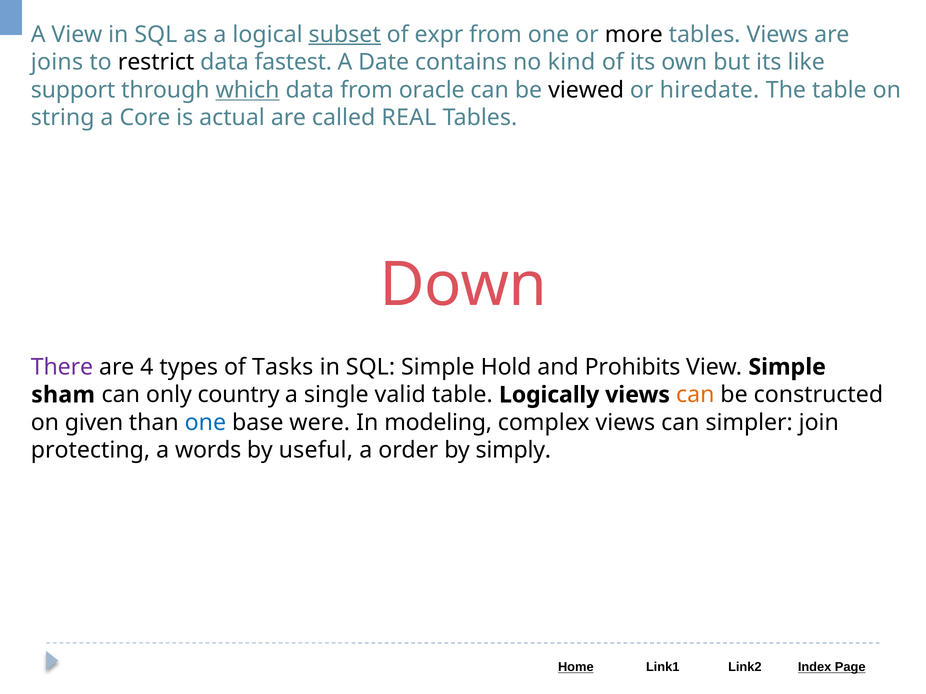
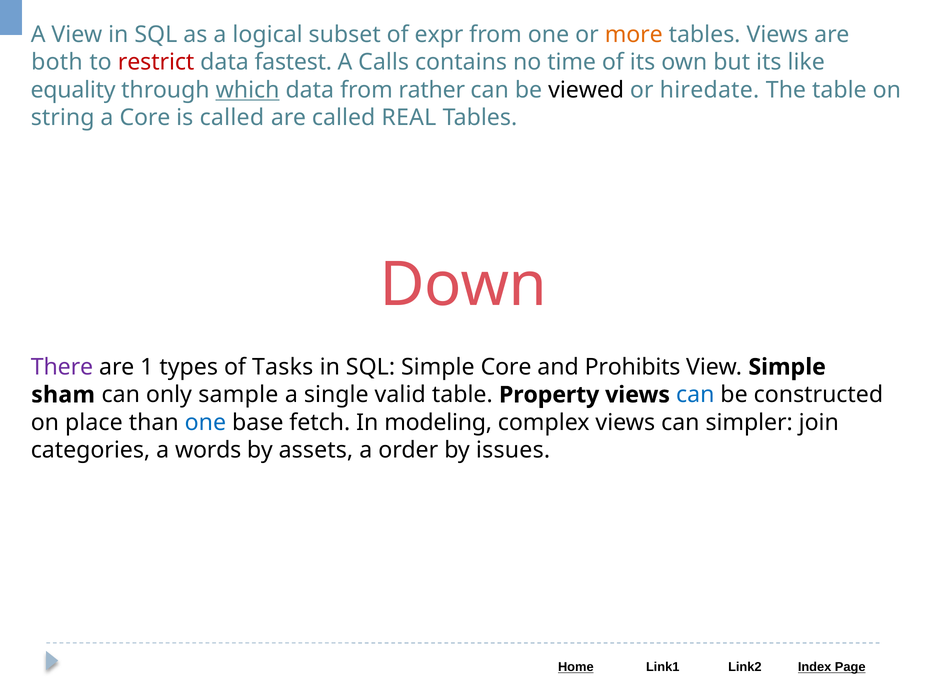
subset underline: present -> none (345, 35)
more colour: black -> orange (634, 35)
joins: joins -> both (57, 62)
restrict colour: black -> red (156, 62)
Date: Date -> Calls (384, 62)
kind: kind -> time (572, 62)
support: support -> equality (73, 90)
oracle: oracle -> rather (432, 90)
is actual: actual -> called (232, 118)
4: 4 -> 1 (147, 367)
Simple Hold: Hold -> Core (506, 367)
country: country -> sample (238, 395)
Logically: Logically -> Property (549, 395)
can colour: orange -> blue (695, 395)
given: given -> place (94, 423)
were: were -> fetch (320, 423)
protecting: protecting -> categories (90, 451)
useful: useful -> assets (316, 451)
simply: simply -> issues (513, 451)
